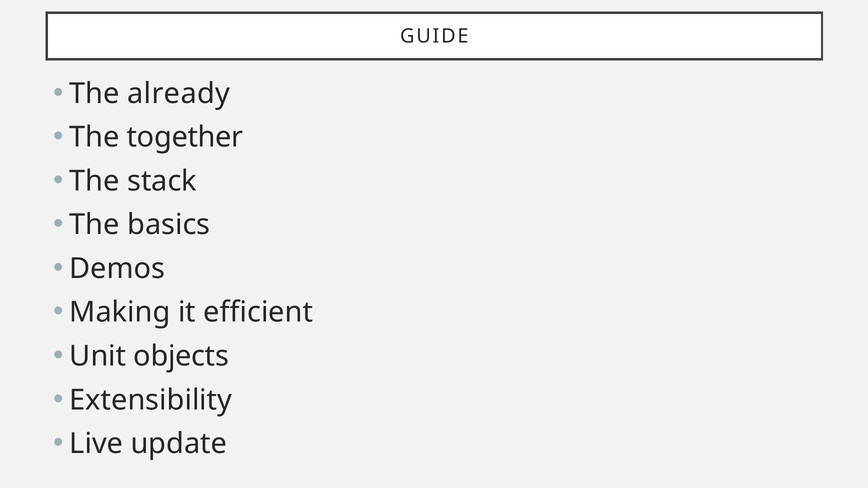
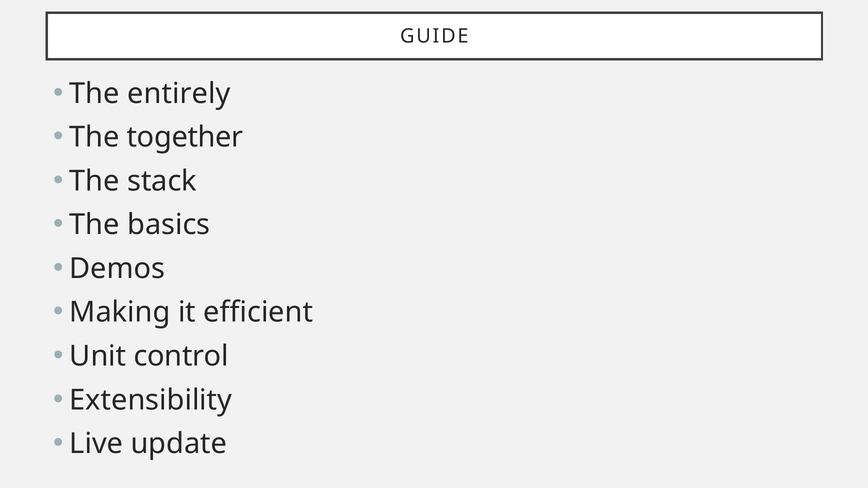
already: already -> entirely (179, 94)
objects: objects -> control (181, 356)
